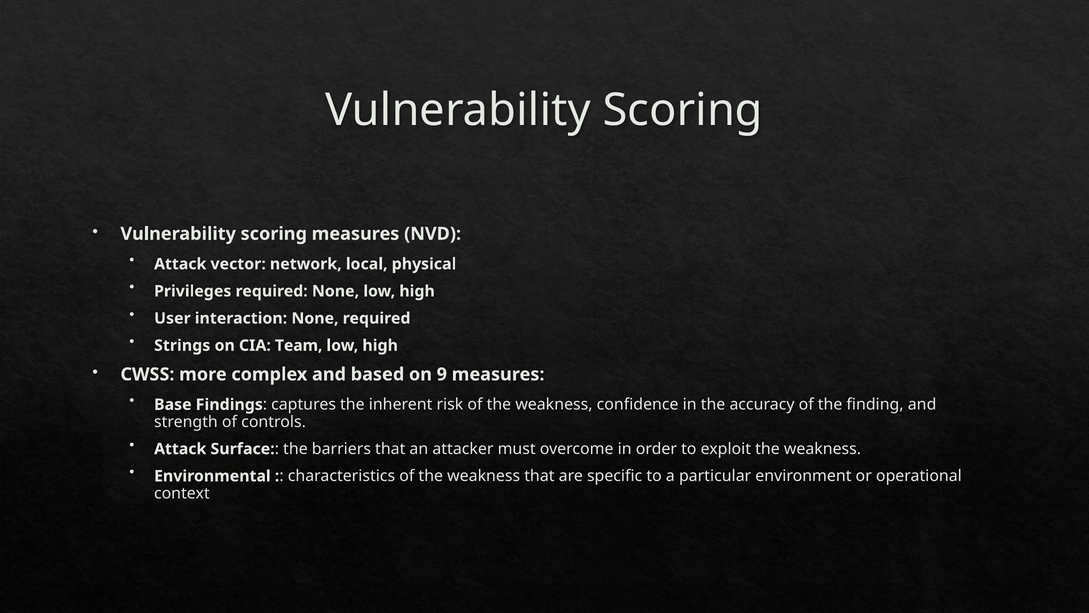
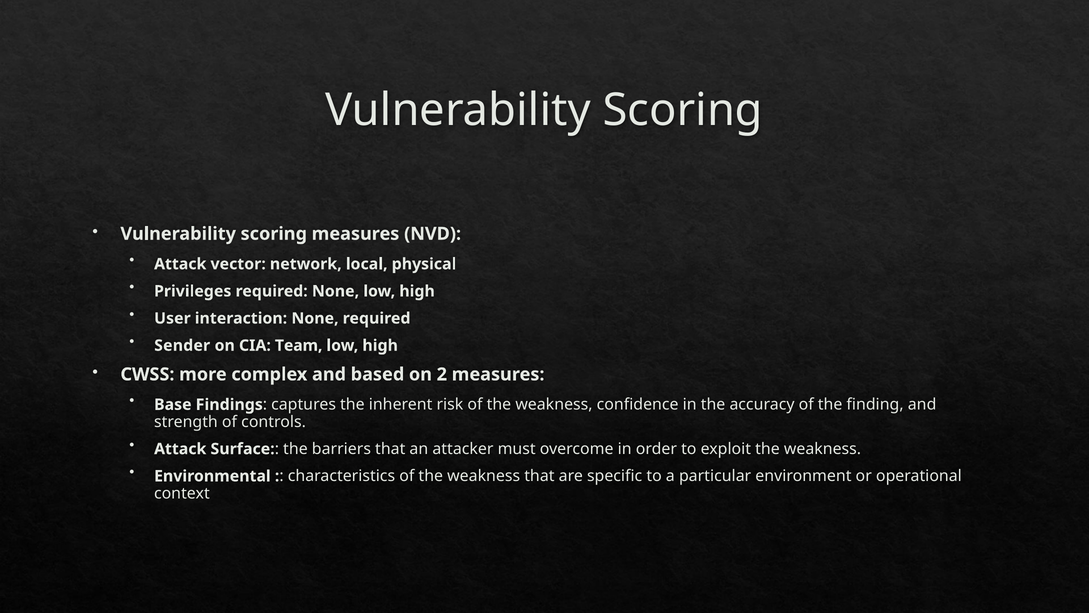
Strings: Strings -> Sender (182, 345)
9: 9 -> 2 (442, 374)
